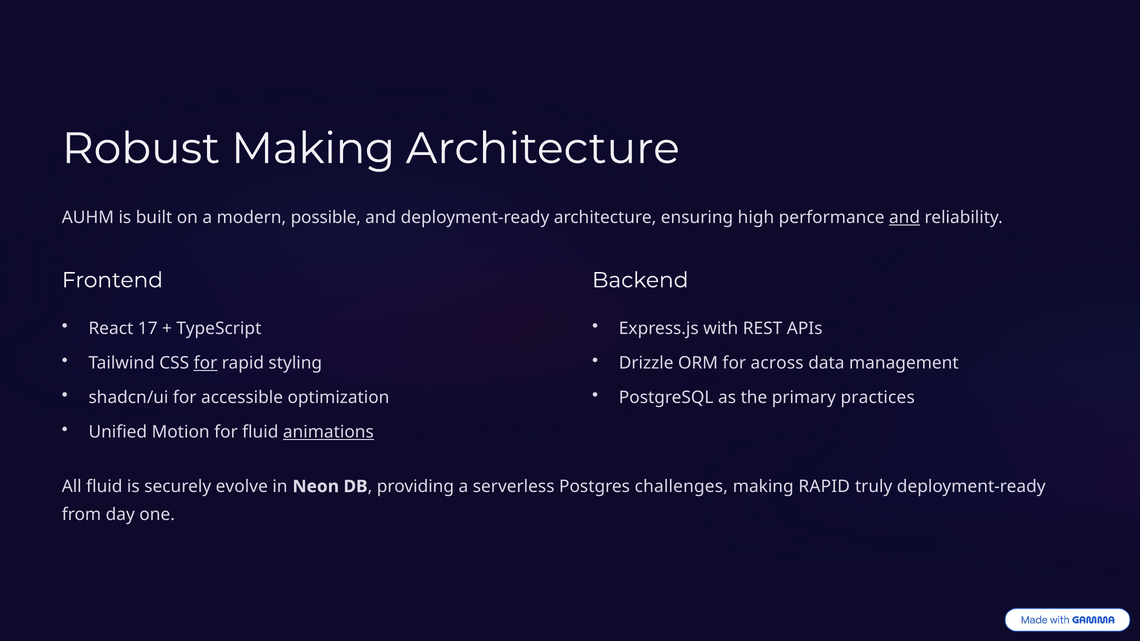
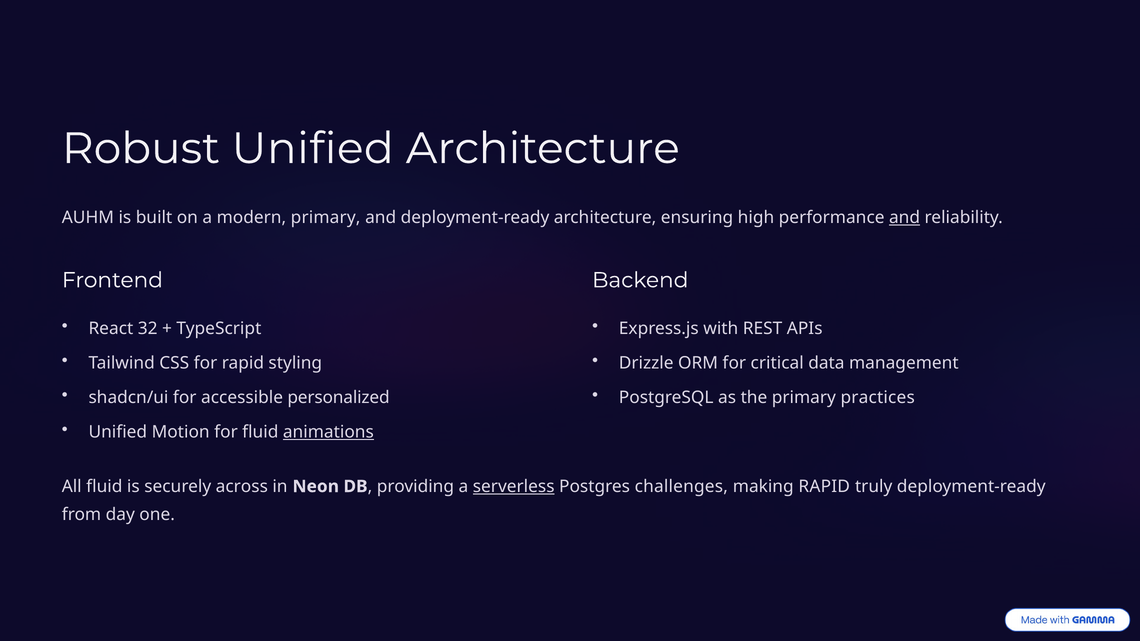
Robust Making: Making -> Unified (313, 149)
modern possible: possible -> primary (326, 218)
17: 17 -> 32 (148, 329)
for underline: present -> none (206, 363)
across: across -> critical (777, 363)
optimization: optimization -> personalized (339, 398)
evolve: evolve -> across (242, 487)
serverless underline: none -> present (514, 487)
